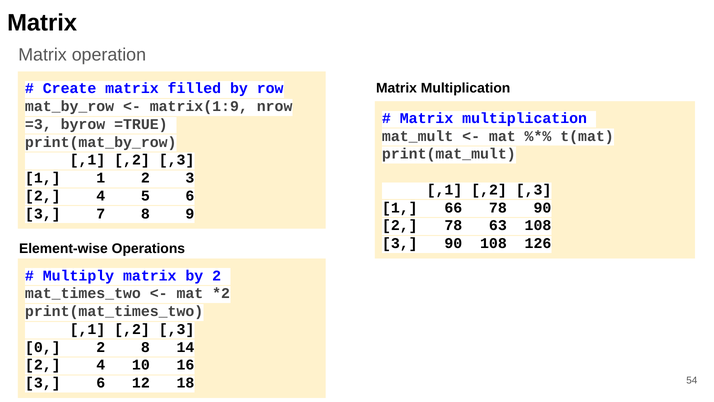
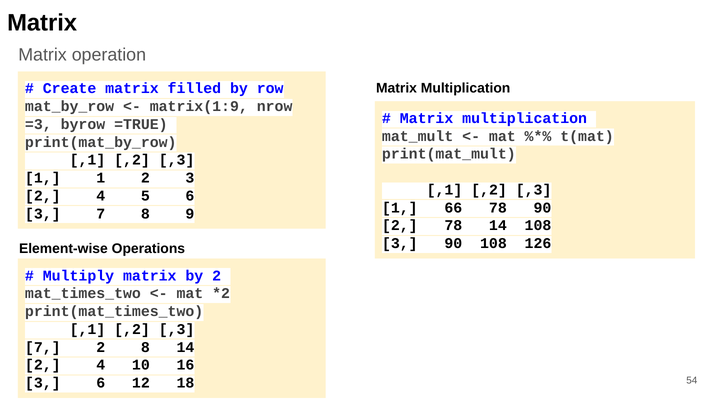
78 63: 63 -> 14 (498, 225)
0: 0 -> 7 (43, 347)
